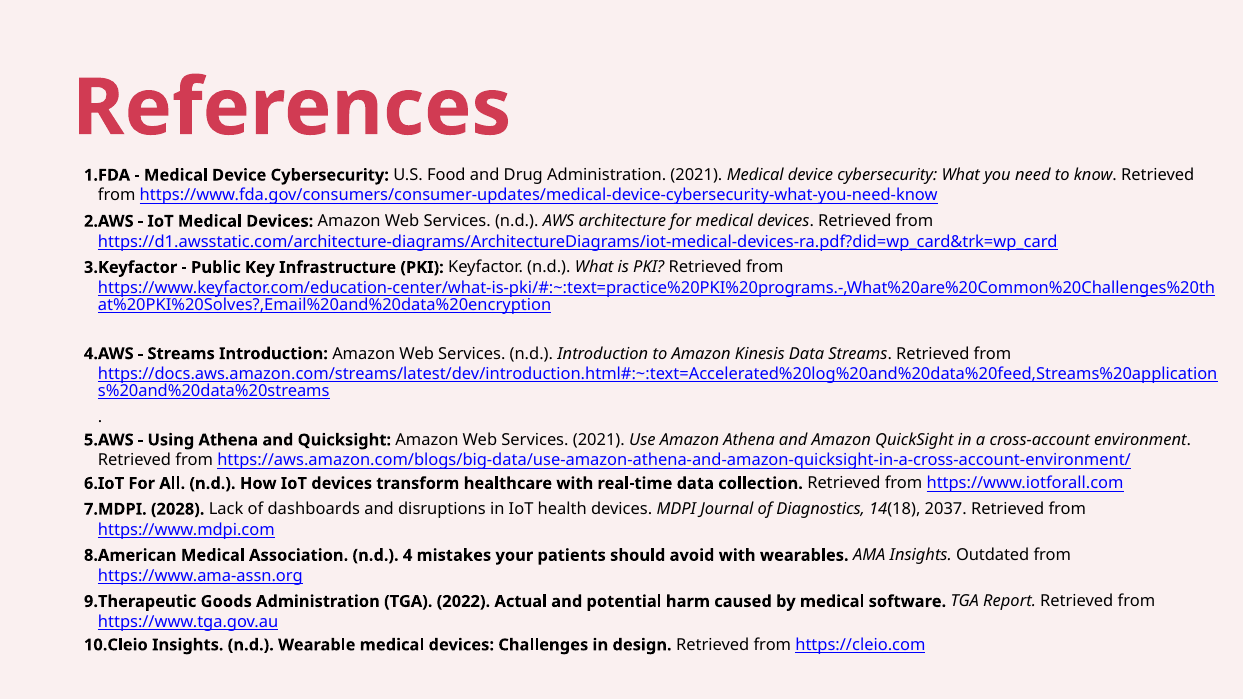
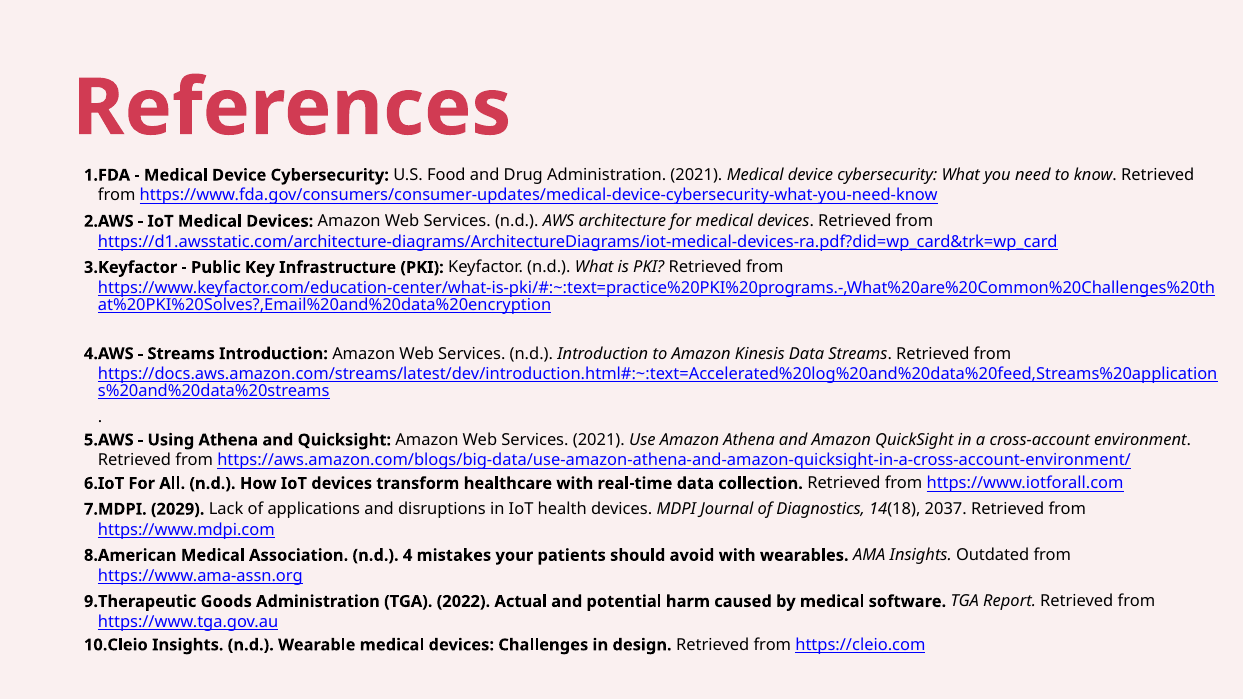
2028: 2028 -> 2029 (178, 509)
dashboards: dashboards -> applications (314, 509)
